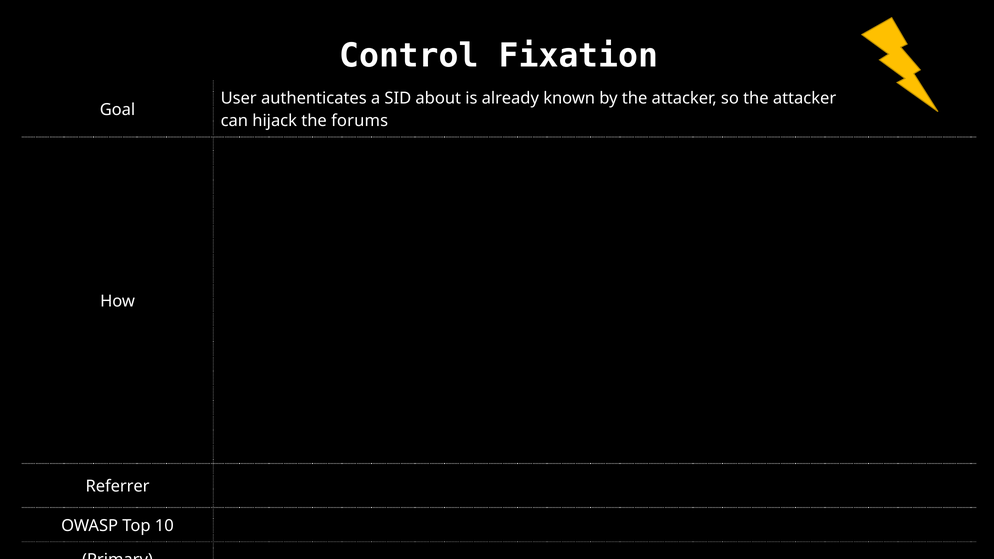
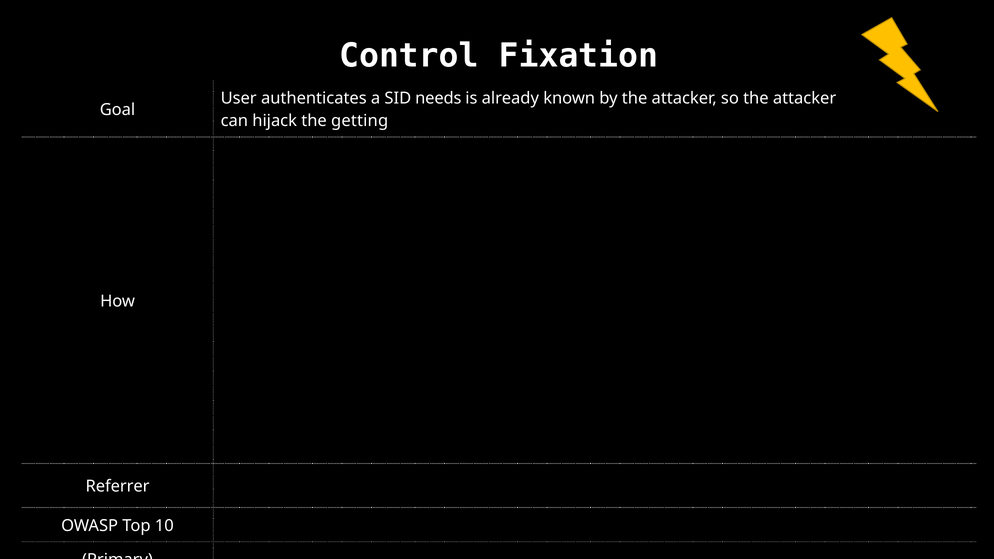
about: about -> needs (438, 98)
forums: forums -> getting (360, 121)
